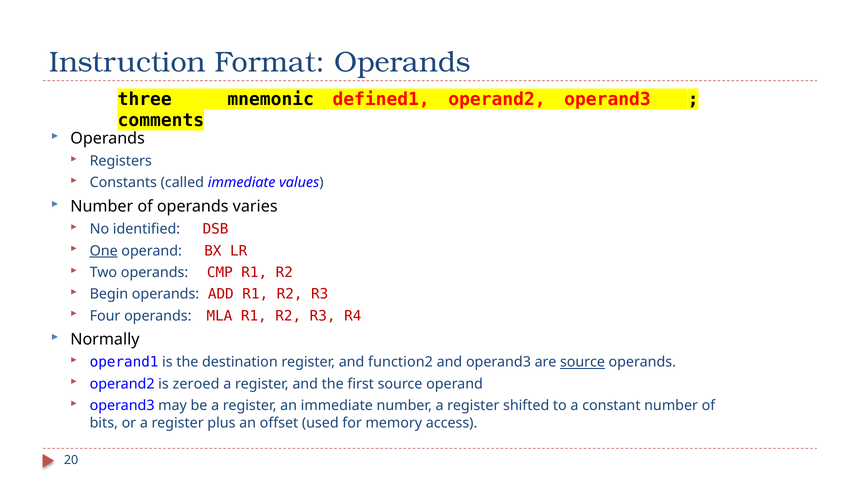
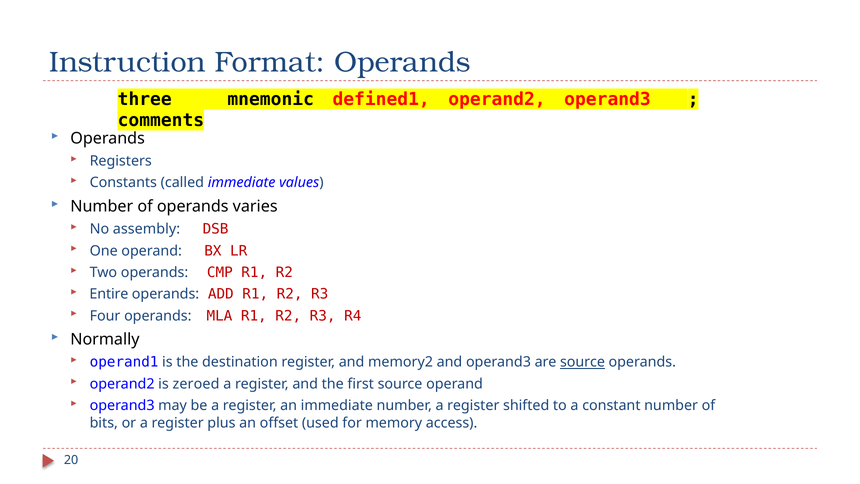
identified: identified -> assembly (146, 229)
One underline: present -> none (104, 251)
Begin: Begin -> Entire (109, 294)
function2: function2 -> memory2 (401, 362)
